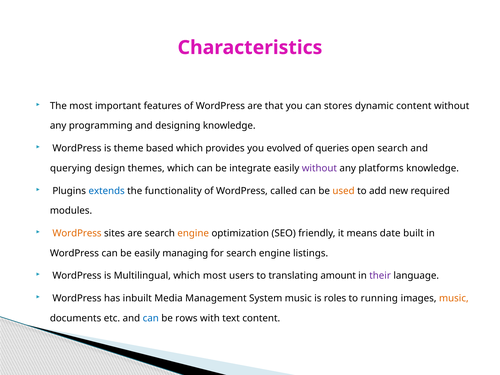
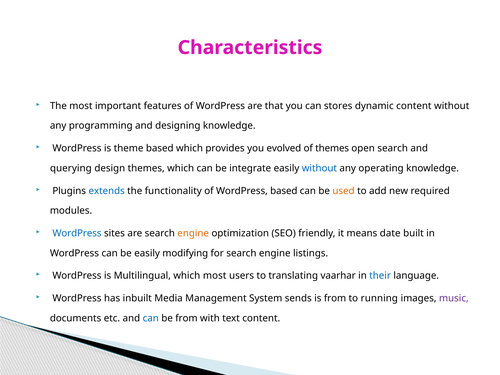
of queries: queries -> themes (332, 148)
without colour: purple -> blue (319, 168)
platforms: platforms -> operating (381, 168)
WordPress called: called -> based (284, 191)
WordPress colour: orange -> blue (77, 233)
managing: managing -> modifying (185, 253)
amount: amount -> vaarhar (338, 276)
their colour: purple -> blue (380, 276)
System music: music -> sends (298, 298)
is roles: roles -> from (335, 298)
music colour: orange -> purple (454, 298)
be rows: rows -> from (186, 318)
